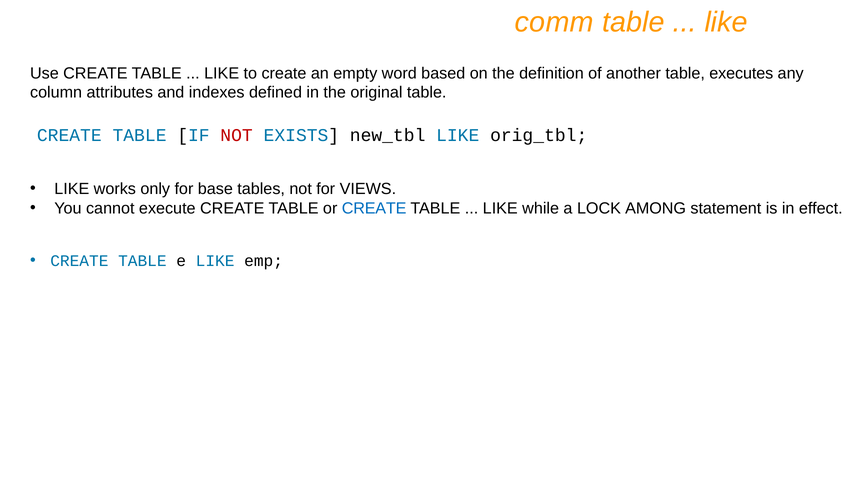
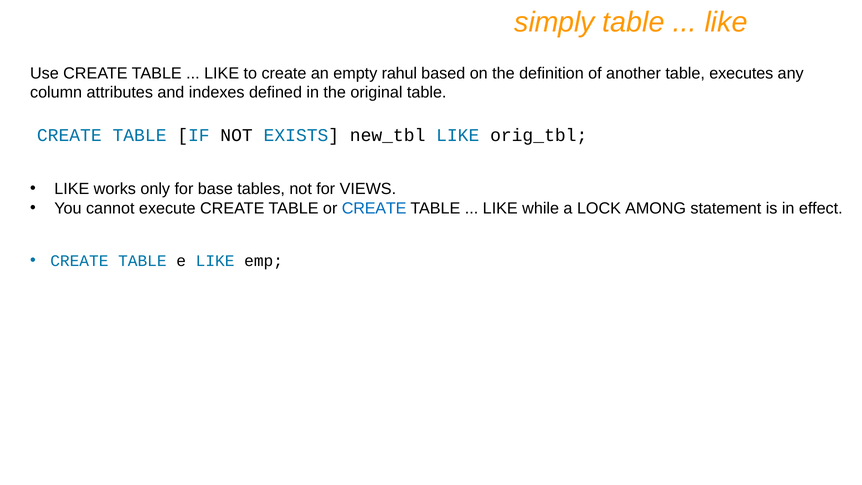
comm: comm -> simply (555, 22)
word: word -> rahul (399, 73)
NOT colour: red -> black (237, 135)
